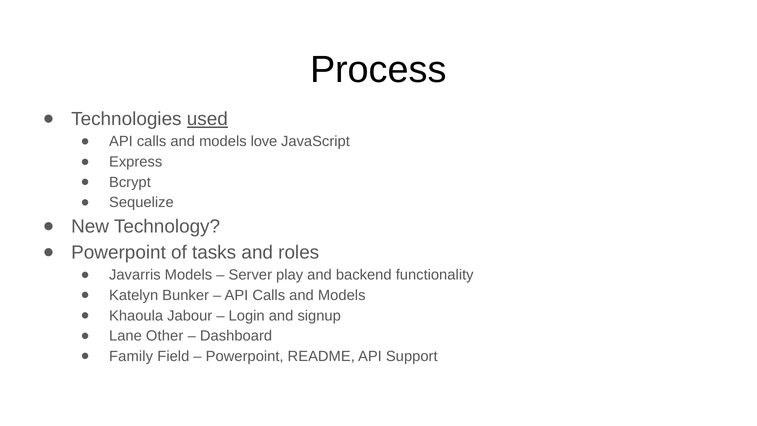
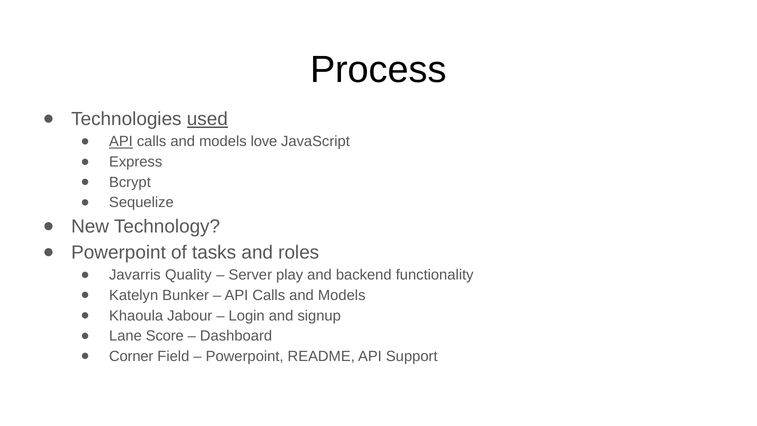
API underline: none -> present (121, 142)
Javarris Models: Models -> Quality (188, 275)
Other: Other -> Score (165, 336)
Family: Family -> Corner (131, 356)
